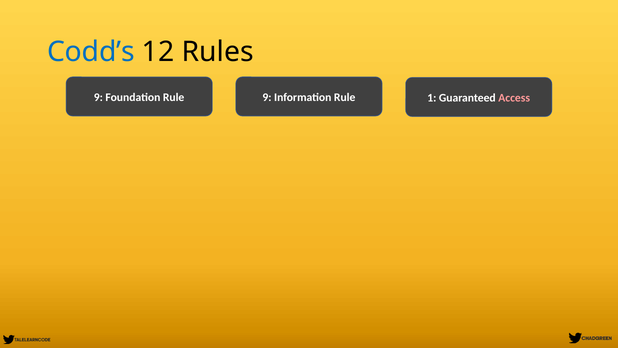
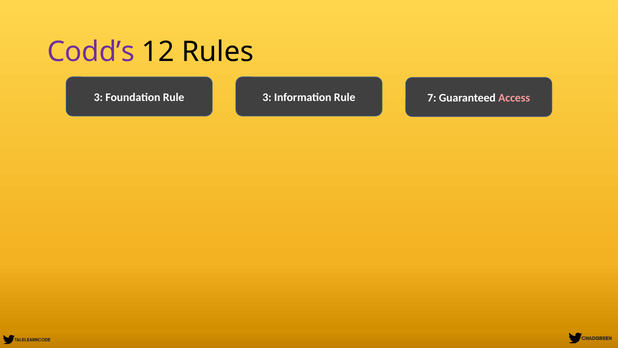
Codd’s colour: blue -> purple (91, 52)
9: 9 -> 3 (98, 97)
Rule 9: 9 -> 3 (267, 97)
1: 1 -> 7 (432, 98)
